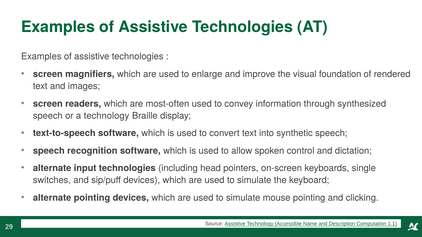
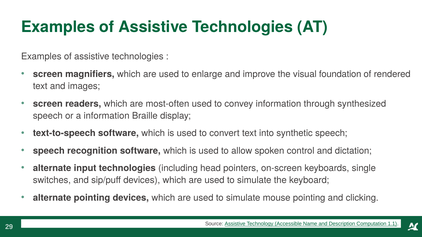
a technology: technology -> information (107, 116)
